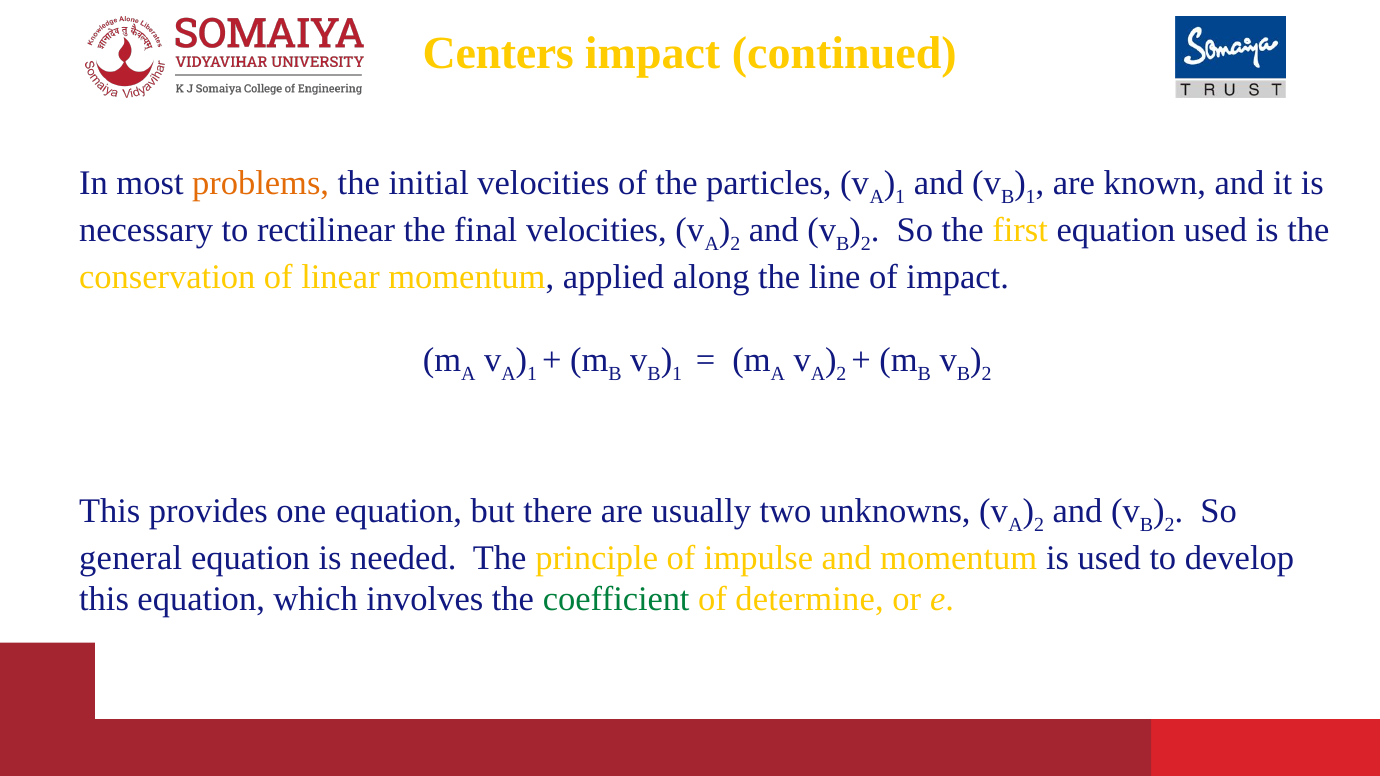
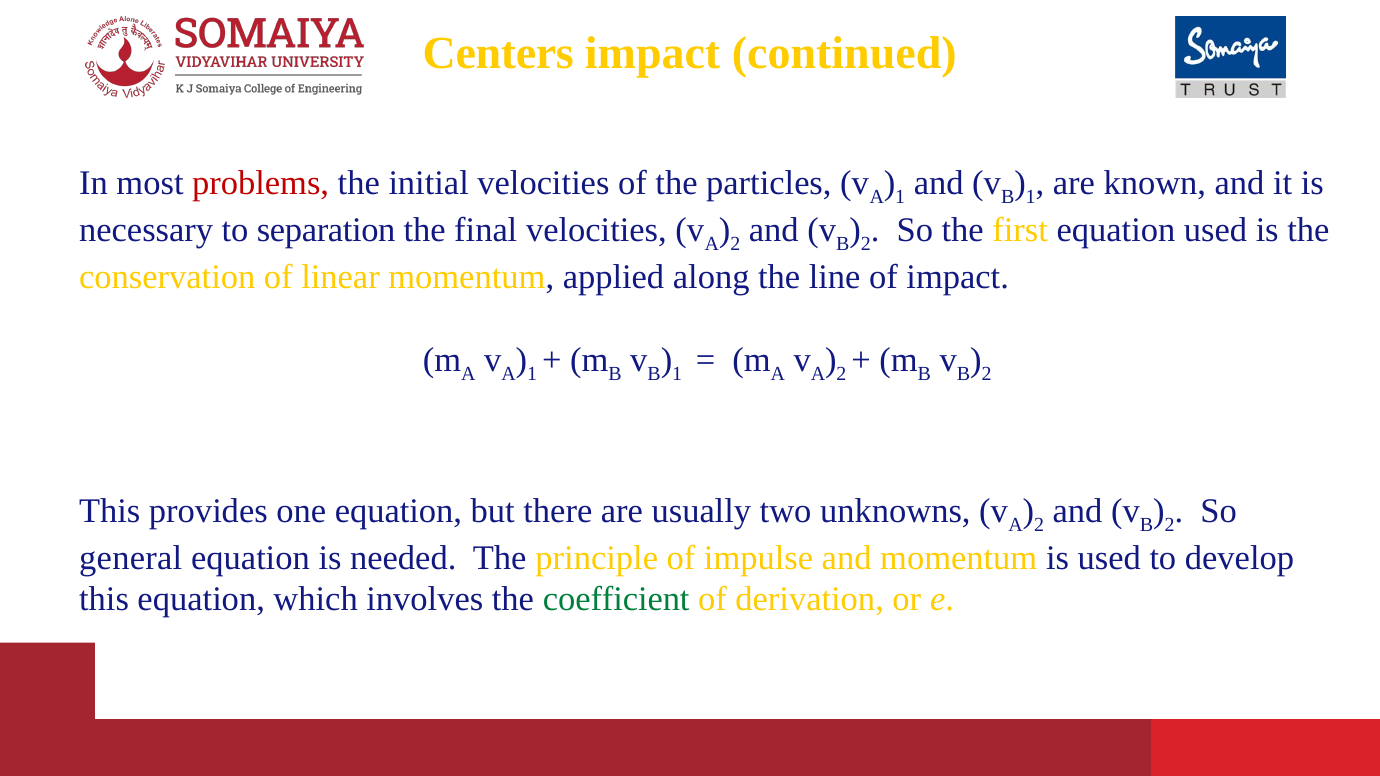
problems colour: orange -> red (261, 183)
rectilinear: rectilinear -> separation (326, 231)
determine: determine -> derivation (810, 600)
